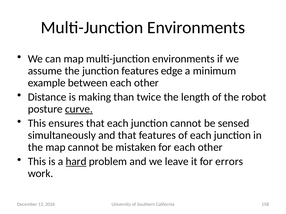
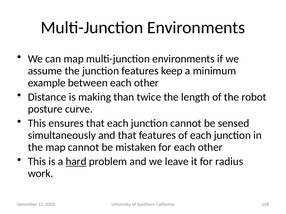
edge: edge -> keep (172, 71)
curve underline: present -> none (79, 109)
errors: errors -> radius (229, 162)
